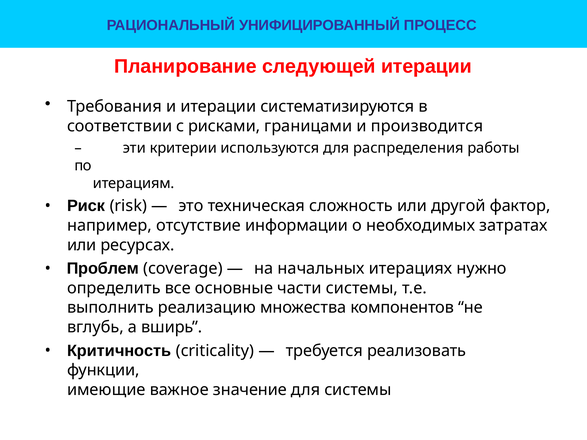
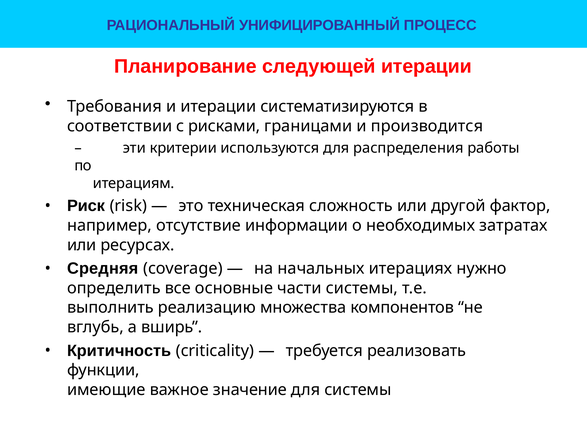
Проблем: Проблем -> Средняя (103, 269)
